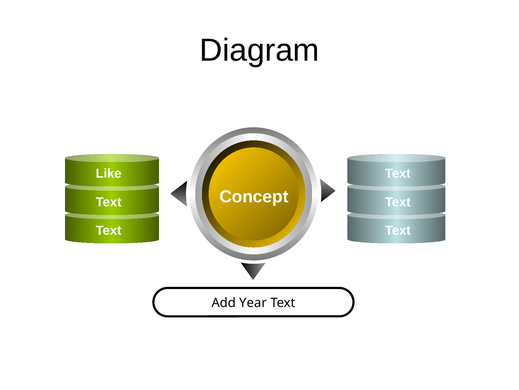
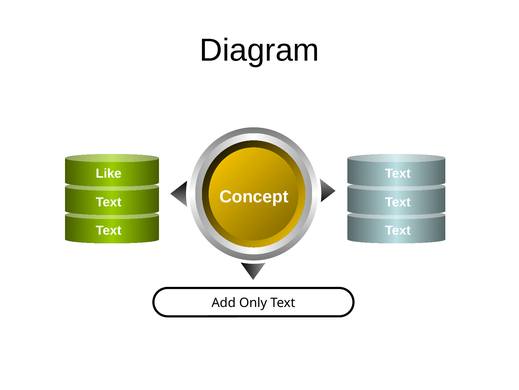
Year: Year -> Only (253, 302)
